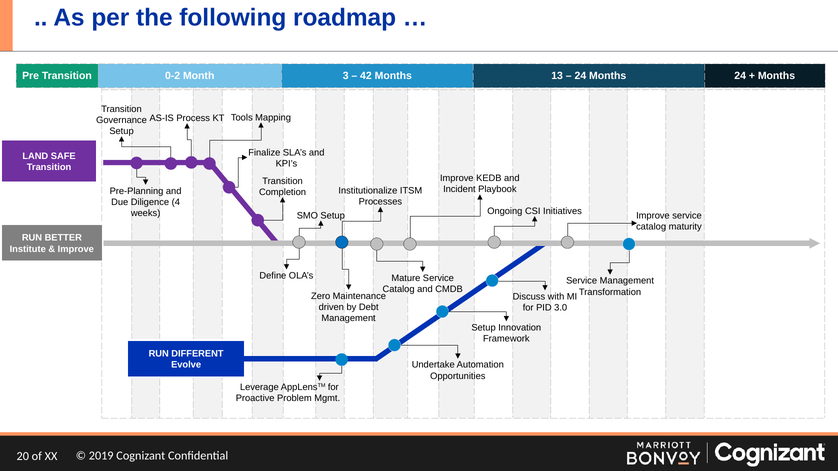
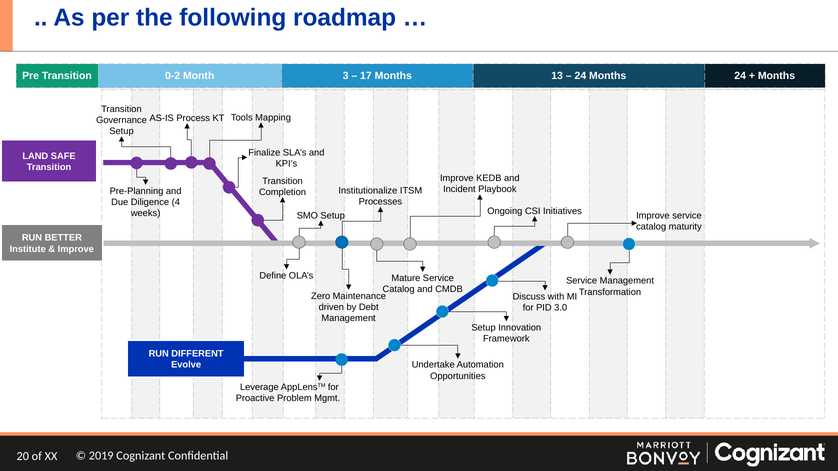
42: 42 -> 17 (366, 76)
